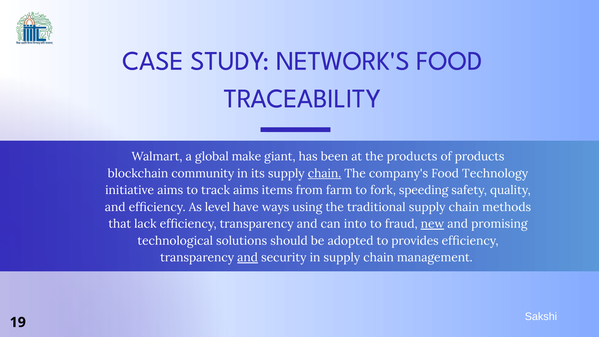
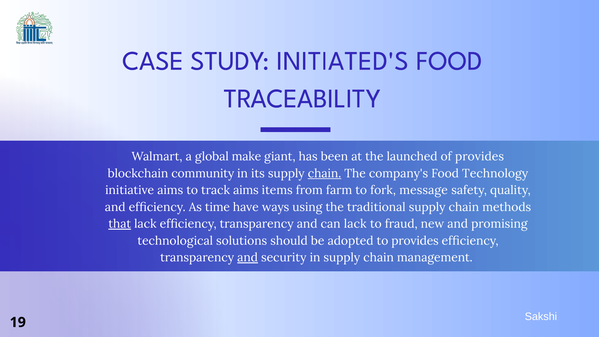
NETWORK'S: NETWORK'S -> INITIATED'S (342, 61)
the products: products -> launched (412, 157)
of products: products -> provides (480, 157)
speeding: speeding -> message (424, 190)
level: level -> time (217, 207)
that underline: none -> present (120, 224)
can into: into -> lack (355, 224)
new underline: present -> none (432, 224)
